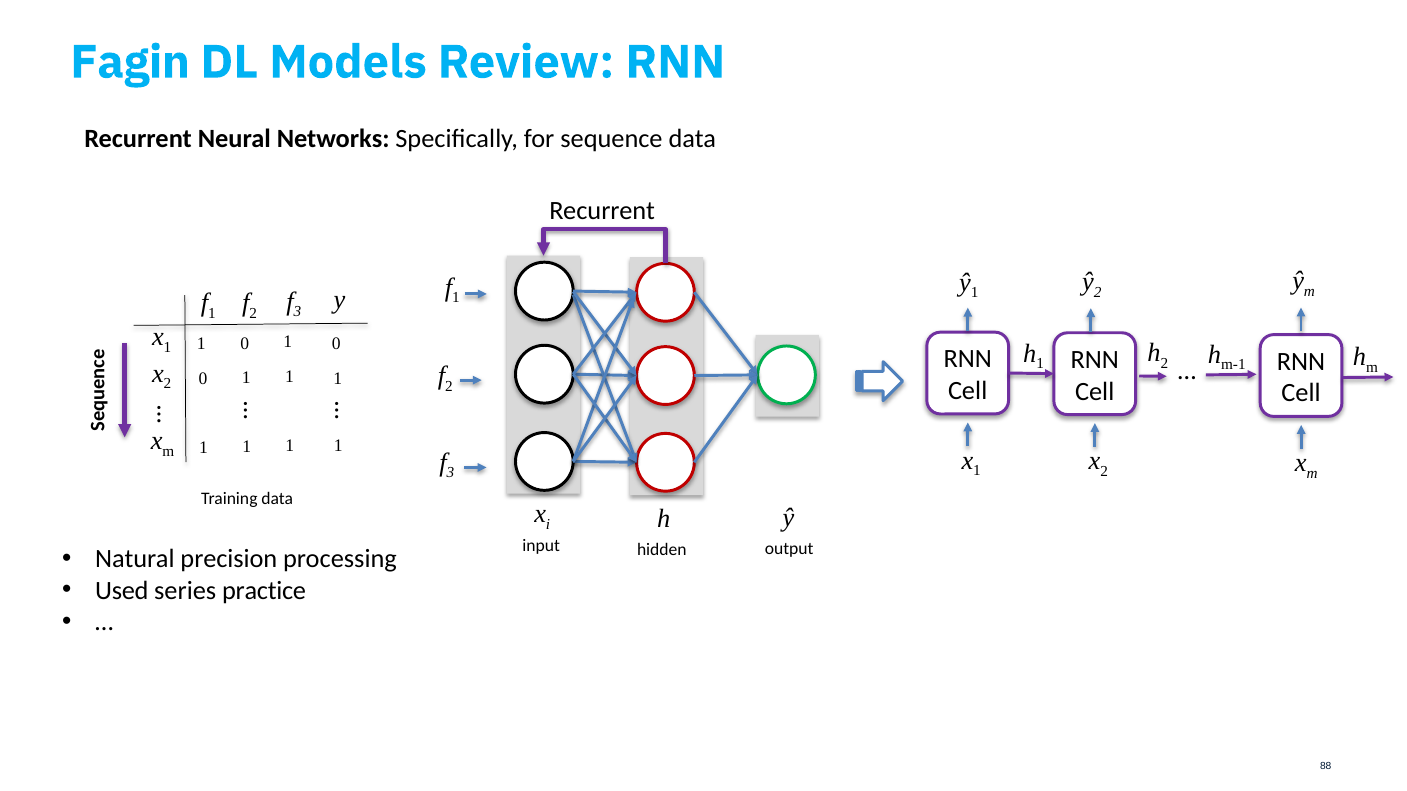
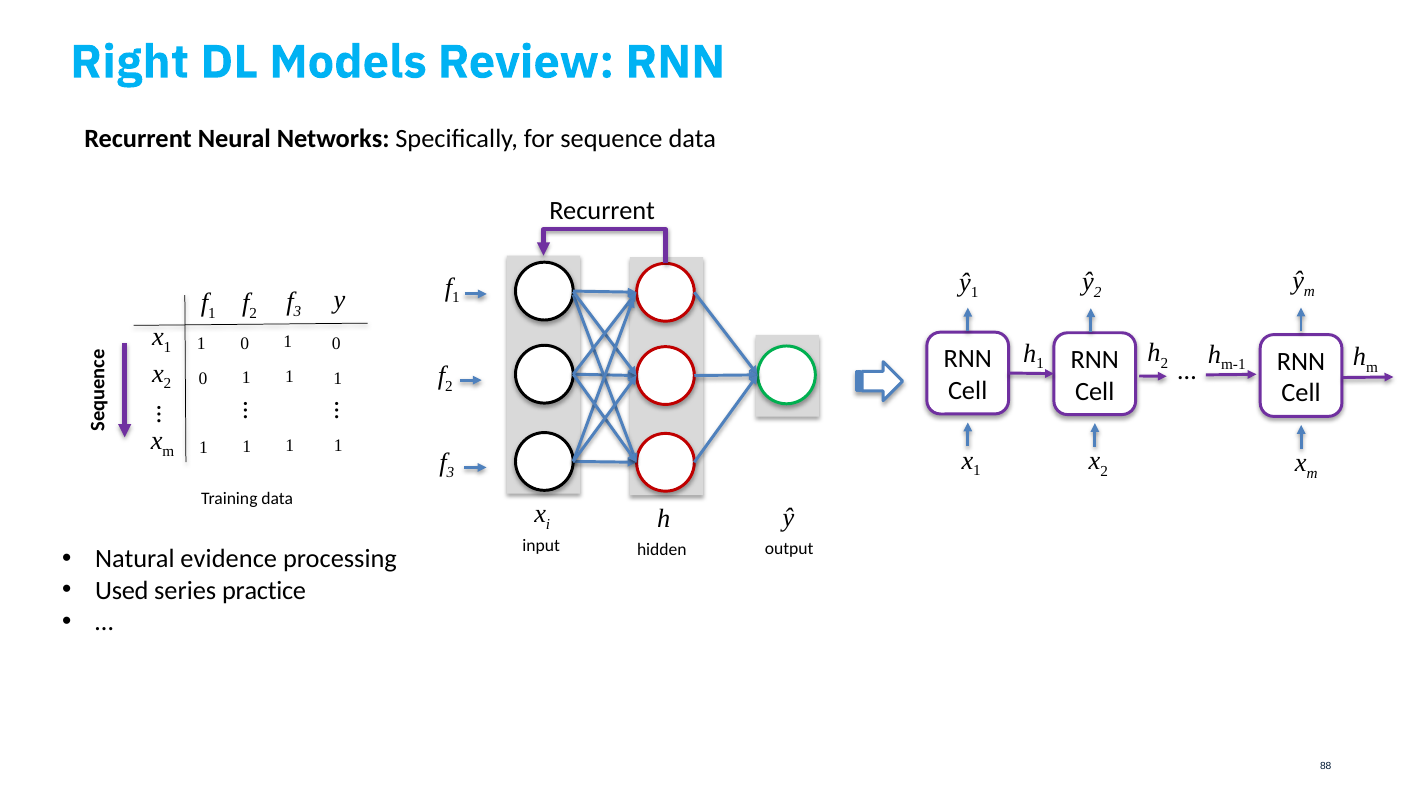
Fagin: Fagin -> Right (130, 62)
precision: precision -> evidence (229, 559)
